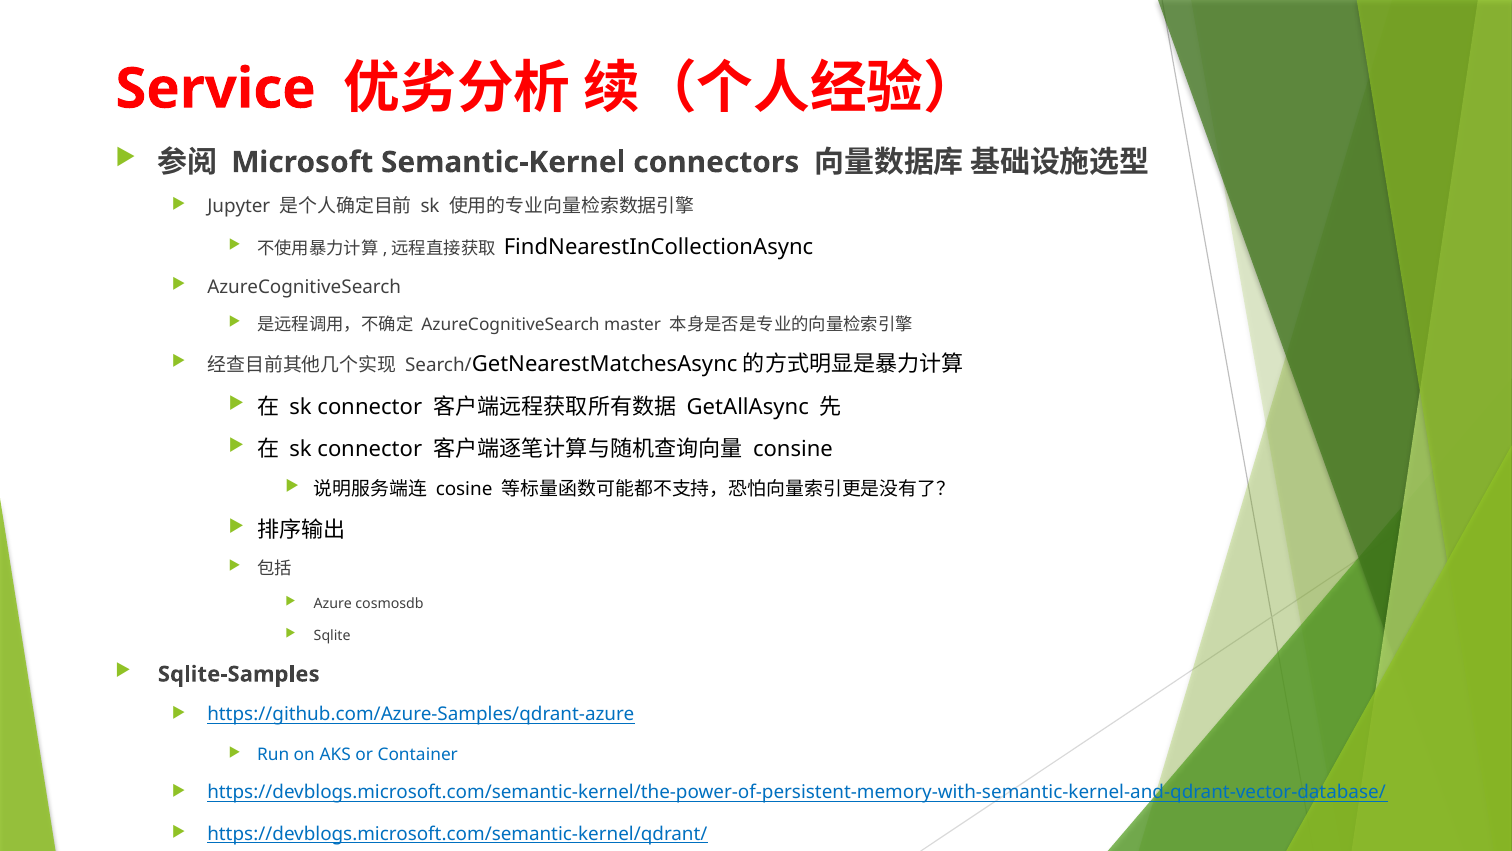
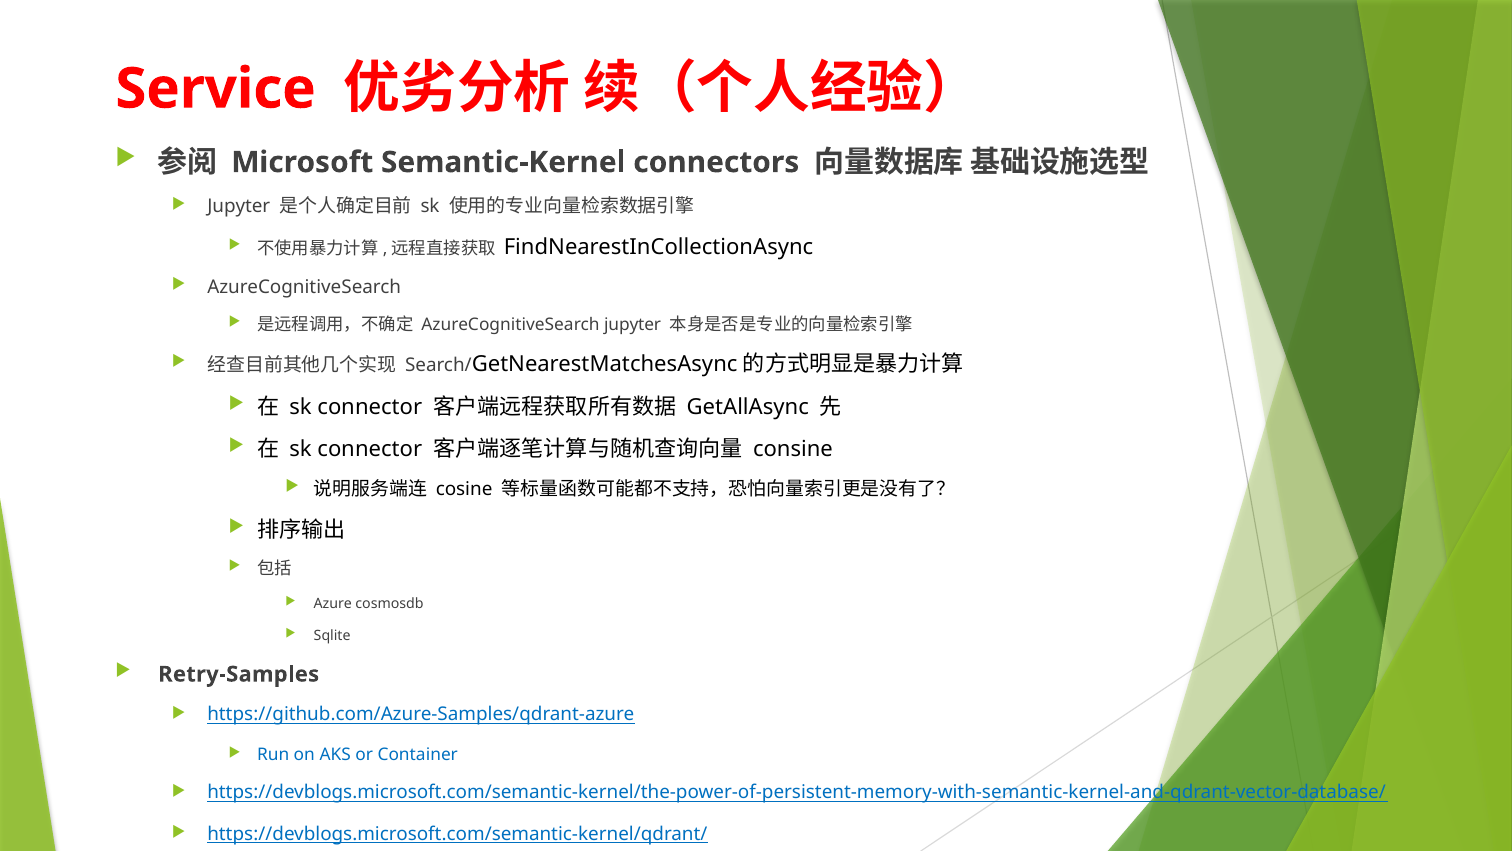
AzureCognitiveSearch master: master -> jupyter (633, 325)
Sqlite-Samples: Sqlite-Samples -> Retry-Samples (239, 674)
